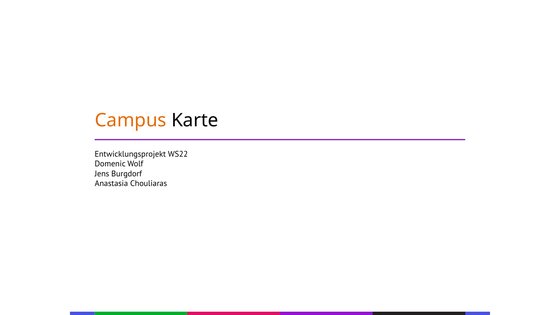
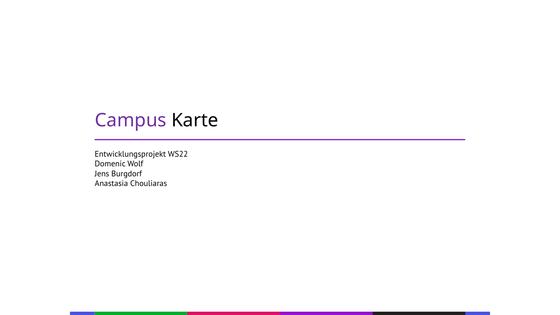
Campus colour: orange -> purple (131, 120)
